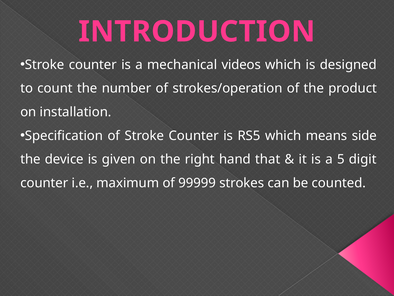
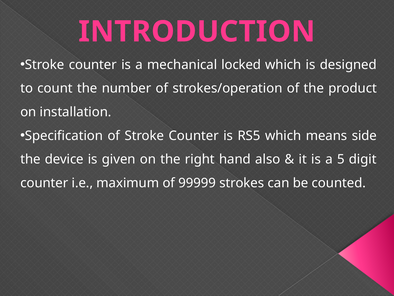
videos: videos -> locked (241, 65)
that: that -> also (268, 159)
